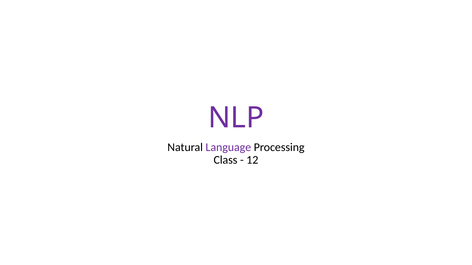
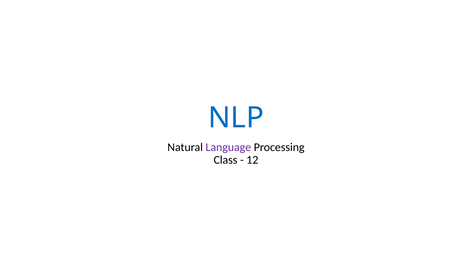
NLP colour: purple -> blue (236, 118)
